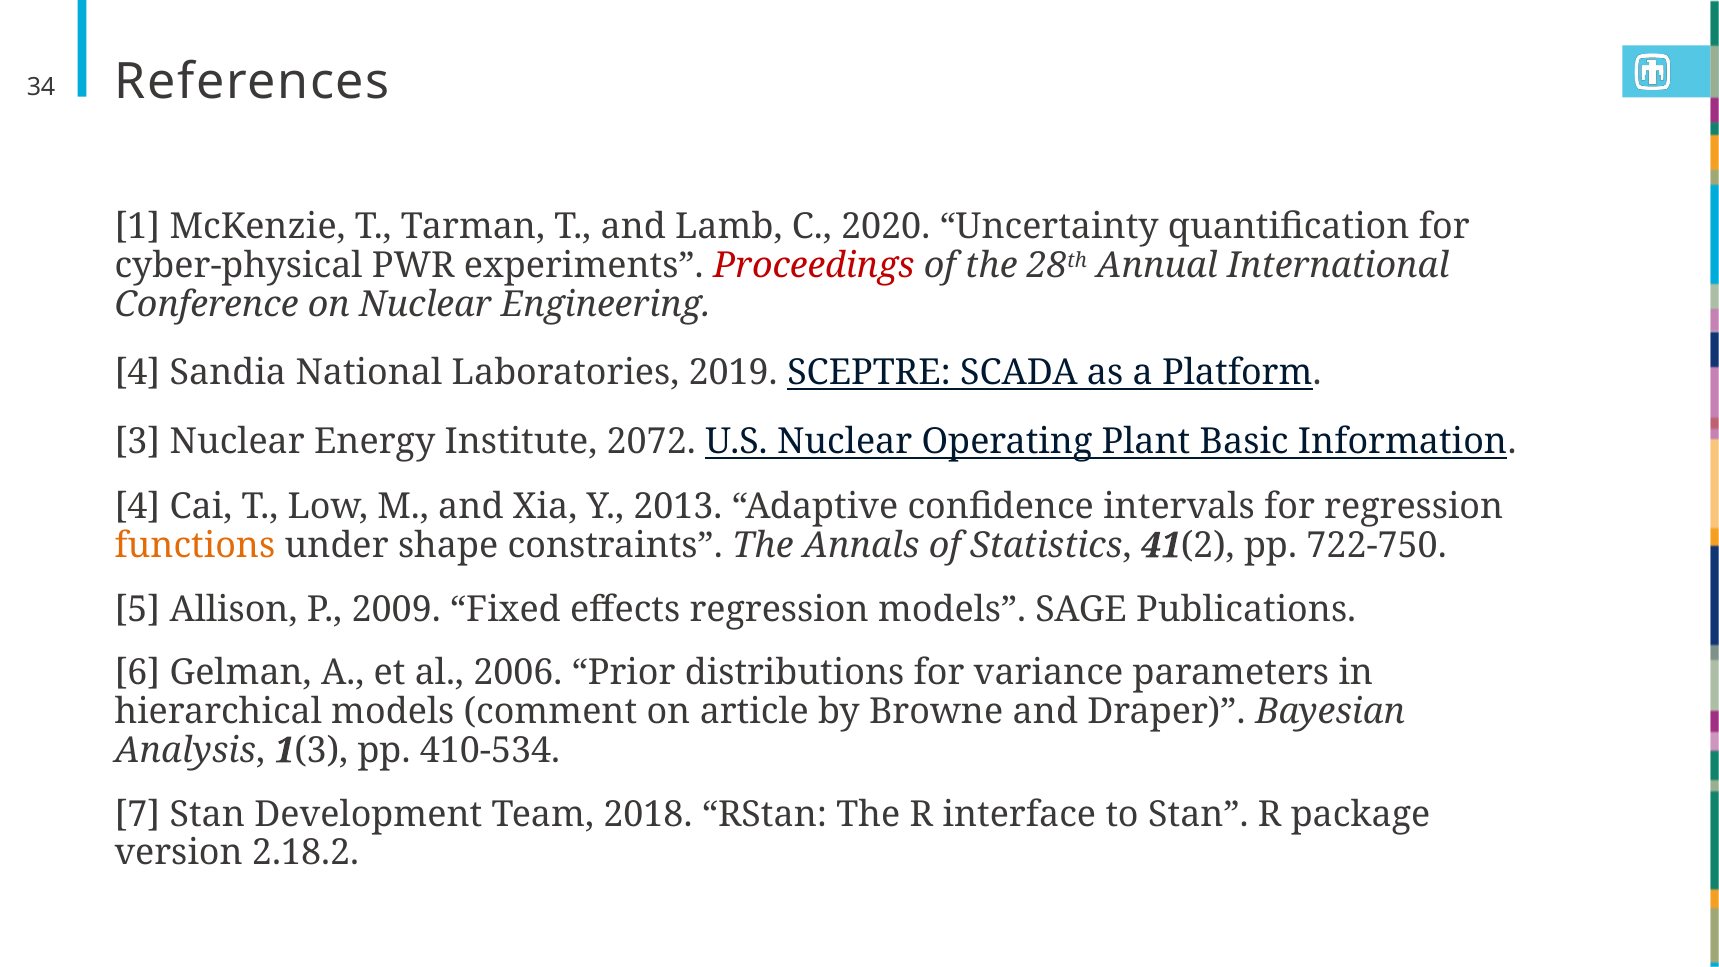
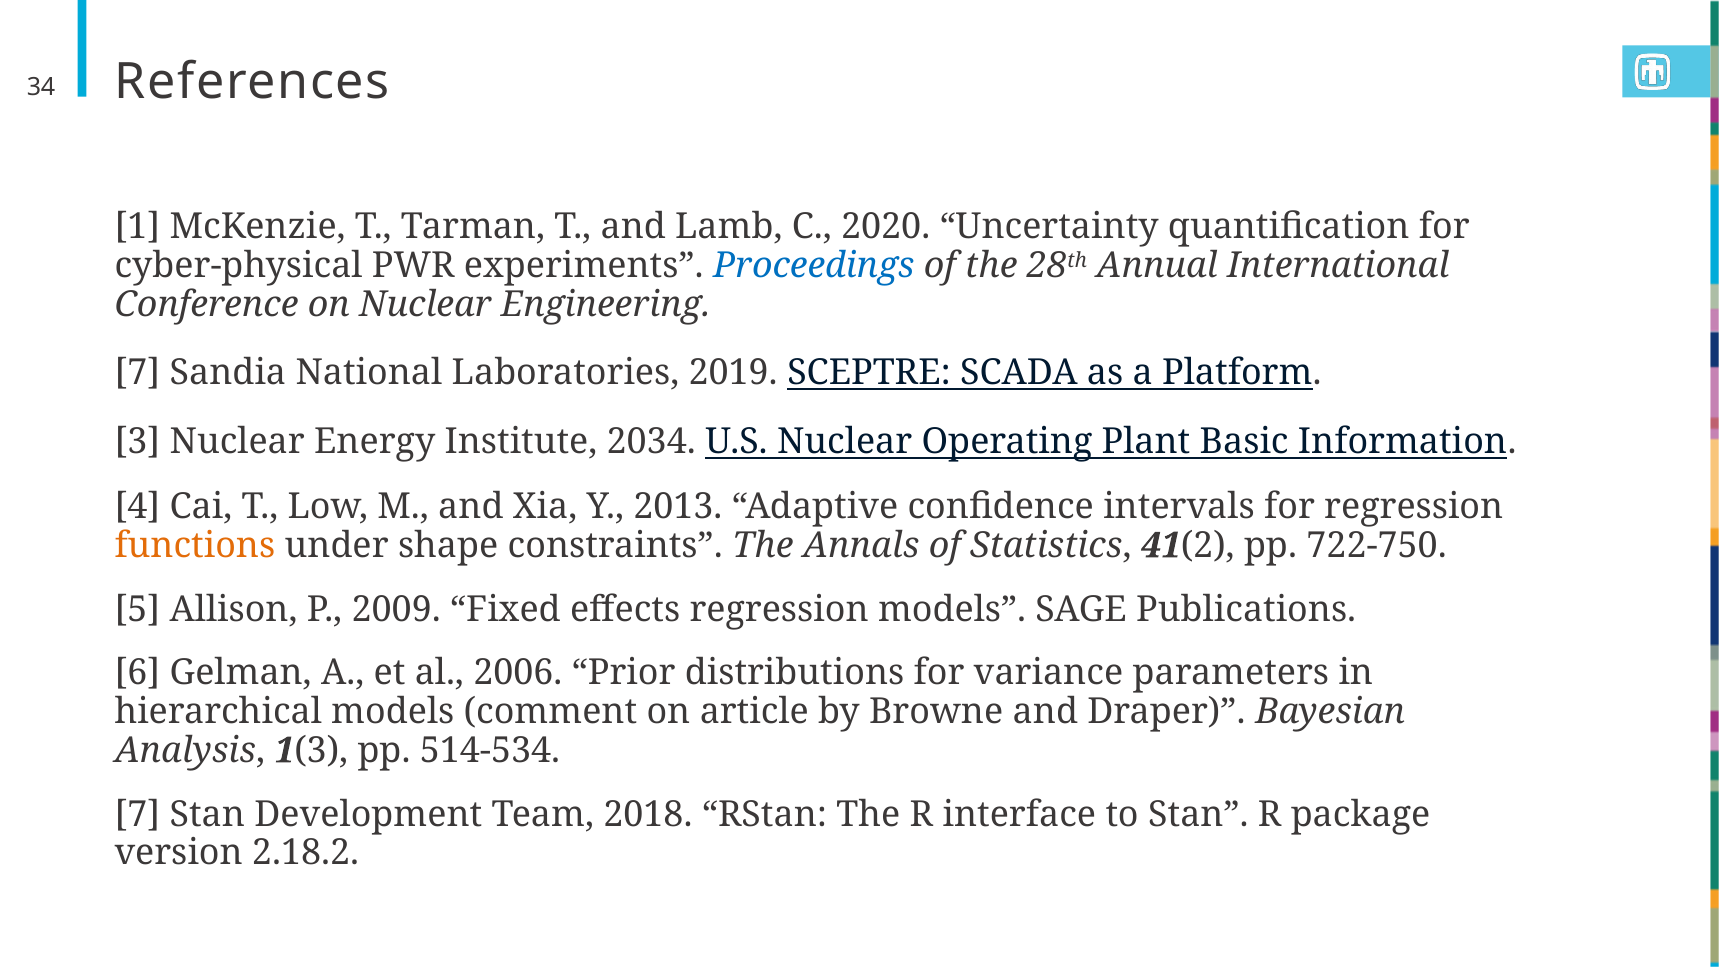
Proceedings colour: red -> blue (814, 266)
4: 4 -> 7 (137, 373)
2072: 2072 -> 2034 (651, 442)
410-534: 410-534 -> 514-534 (490, 751)
